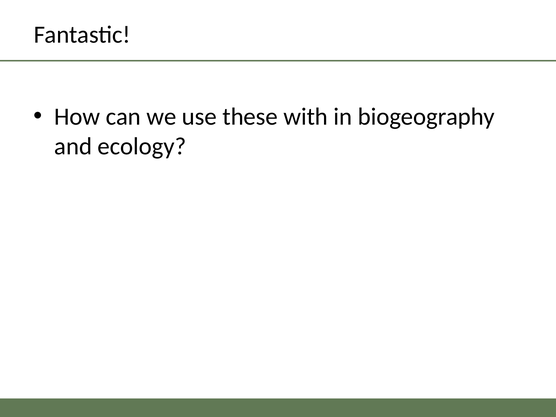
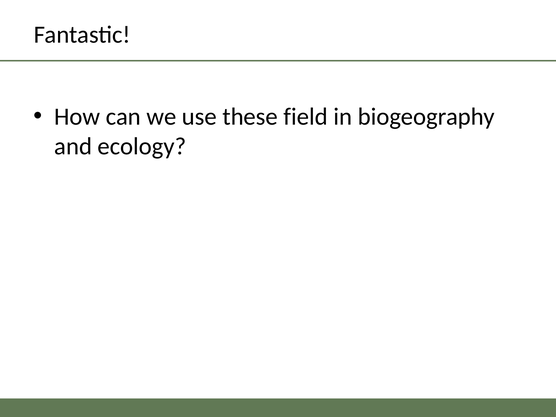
with: with -> field (306, 117)
